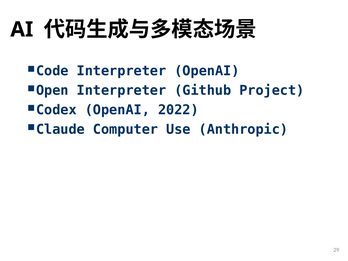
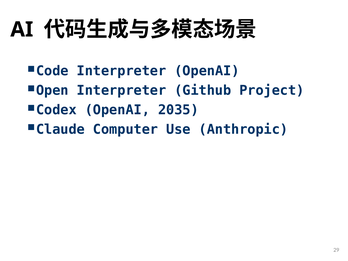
2022: 2022 -> 2035 (178, 110)
